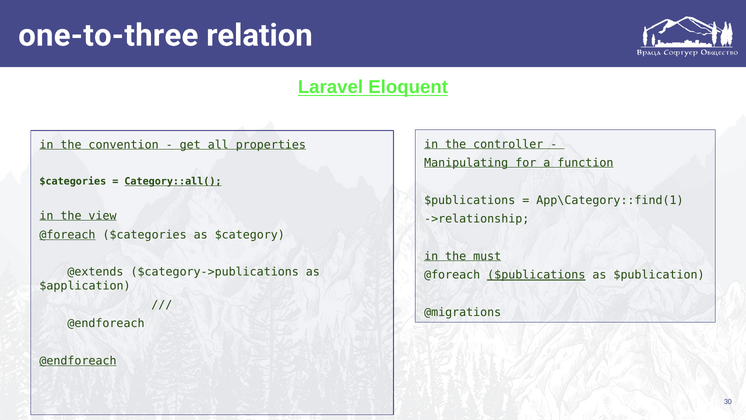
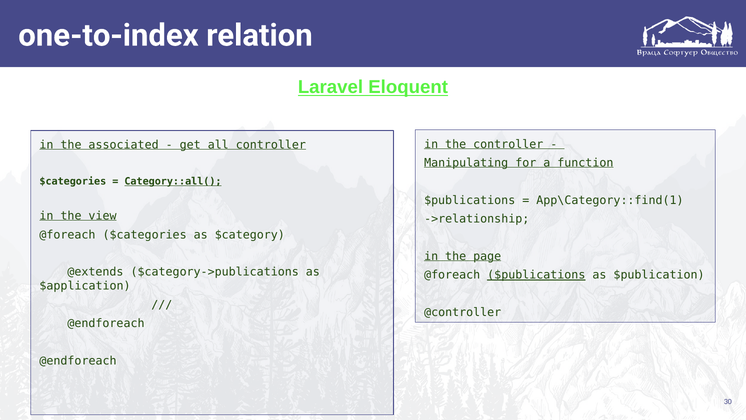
one-to-three: one-to-three -> one-to-index (108, 35)
convention: convention -> associated (124, 145)
all properties: properties -> controller (271, 145)
@foreach underline: present -> none (67, 234)
must: must -> page (487, 256)
@migrations: @migrations -> @controller (463, 312)
@endforeach underline: present -> none (78, 360)
